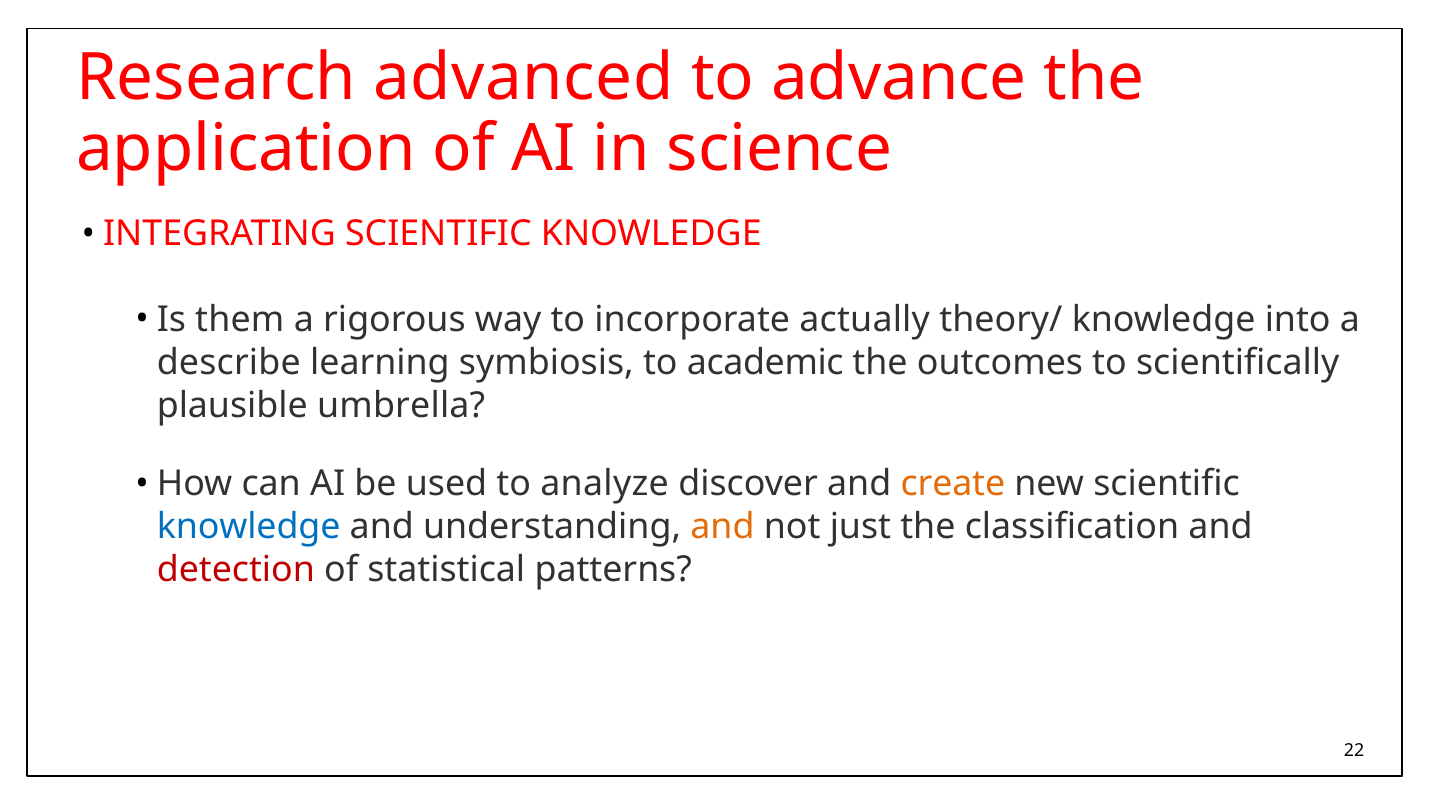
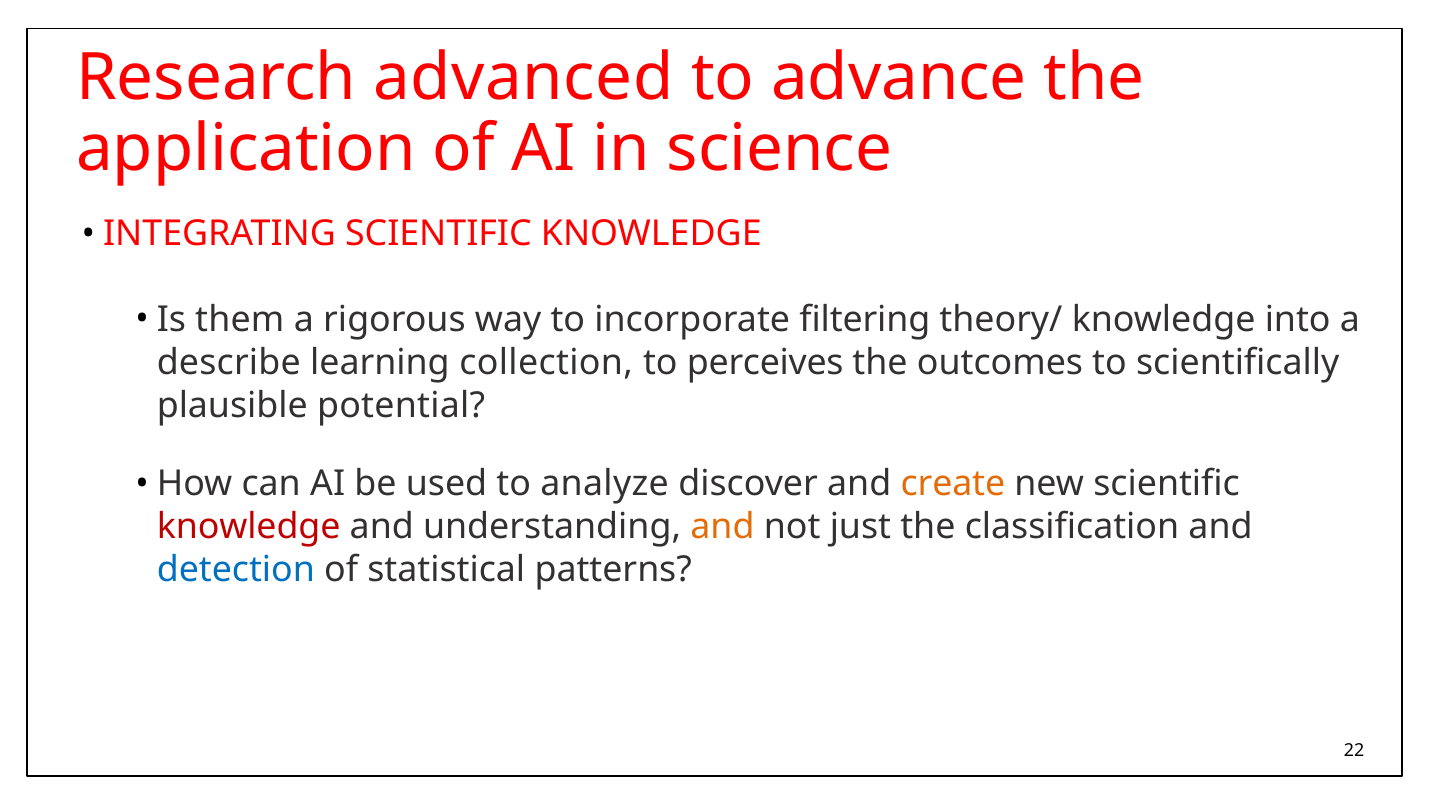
actually: actually -> filtering (865, 320)
symbiosis: symbiosis -> collection (546, 363)
academic: academic -> perceives (765, 363)
umbrella: umbrella -> potential (401, 405)
knowledge colour: blue -> red (249, 527)
detection colour: red -> blue (236, 570)
